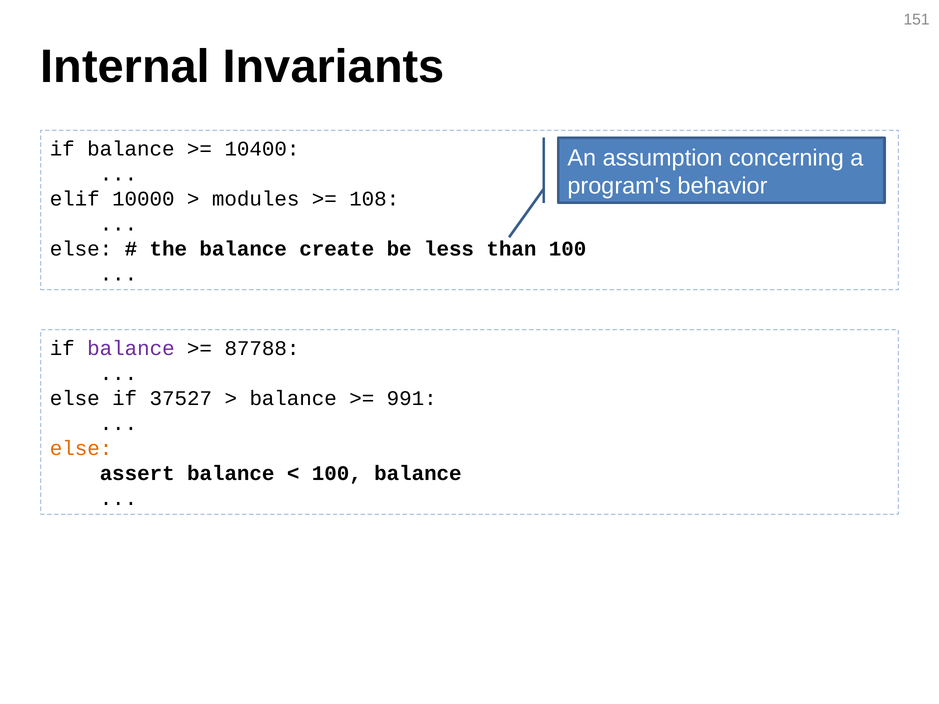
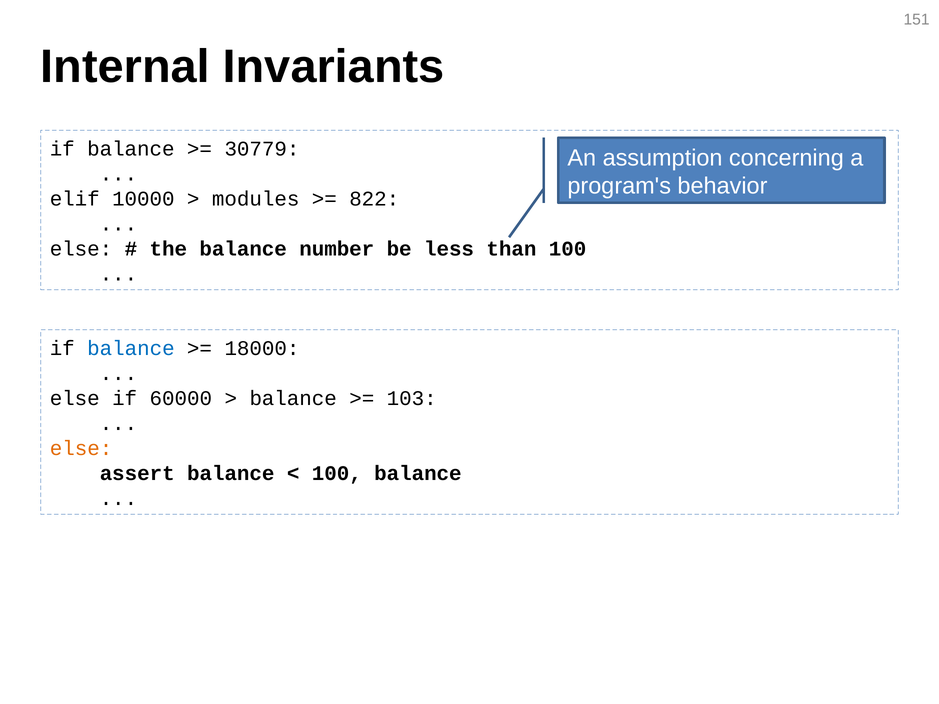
10400: 10400 -> 30779 (262, 149)
108: 108 -> 822 (374, 199)
create: create -> number (337, 249)
balance colour: purple -> blue (131, 349)
87788: 87788 -> 18000 (262, 349)
37527: 37527 -> 60000 (181, 399)
991: 991 -> 103 (412, 399)
